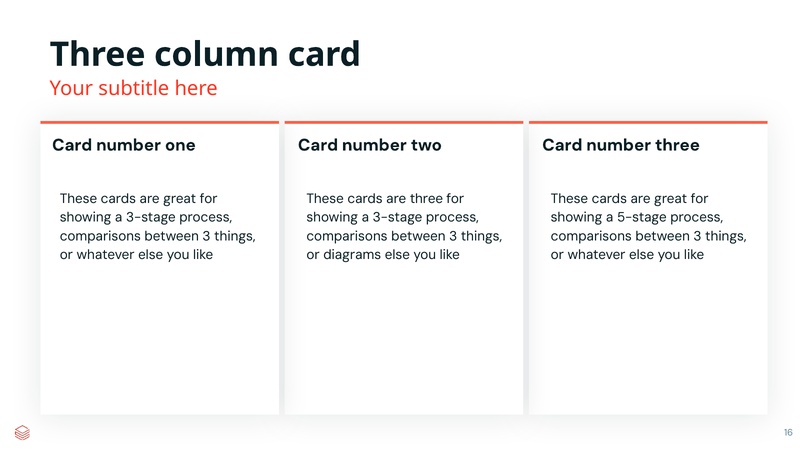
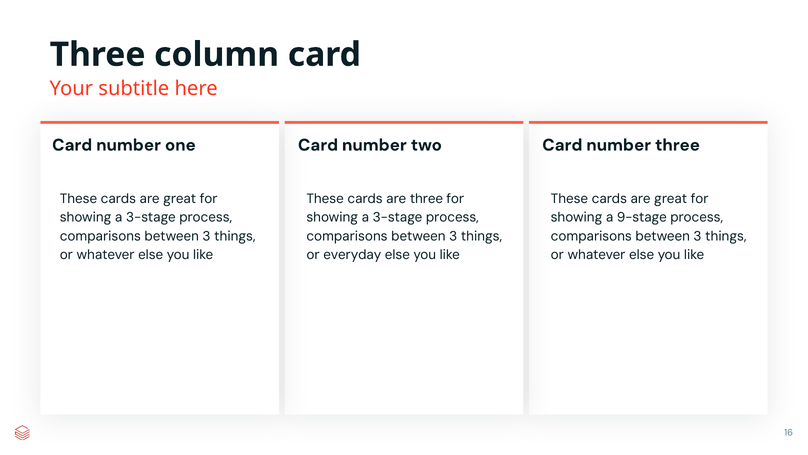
5-stage: 5-stage -> 9-stage (642, 217)
diagrams: diagrams -> everyday (352, 254)
